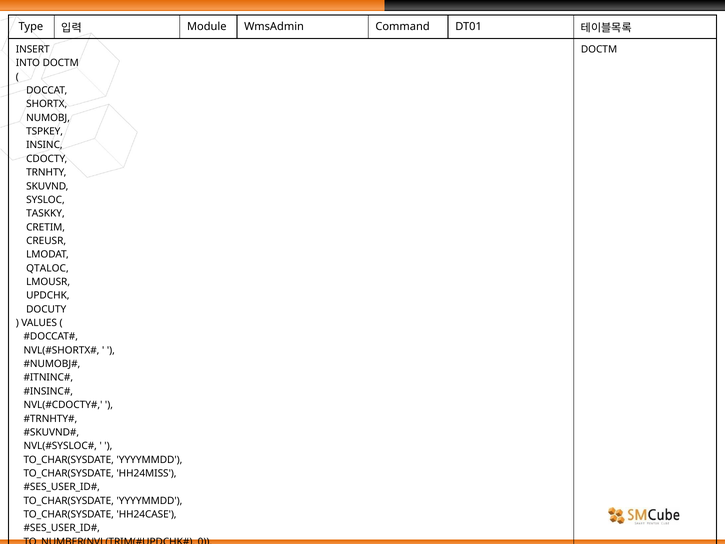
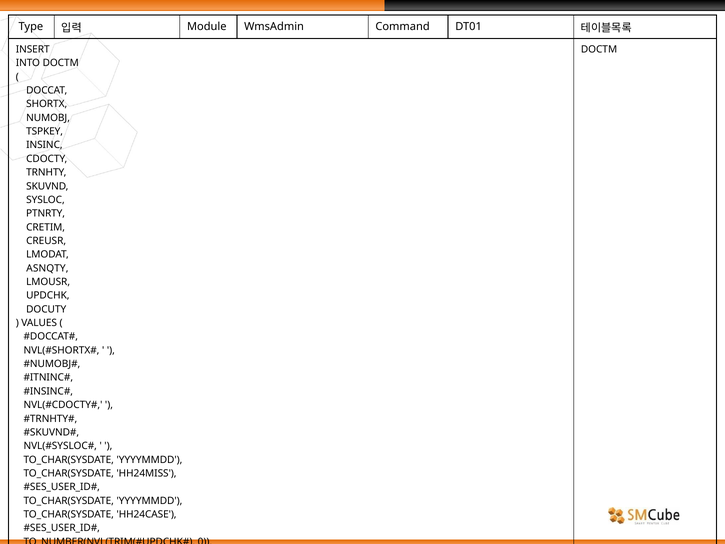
TASKKY: TASKKY -> PTNRTY (46, 213)
QTALOC: QTALOC -> ASNQTY (47, 268)
